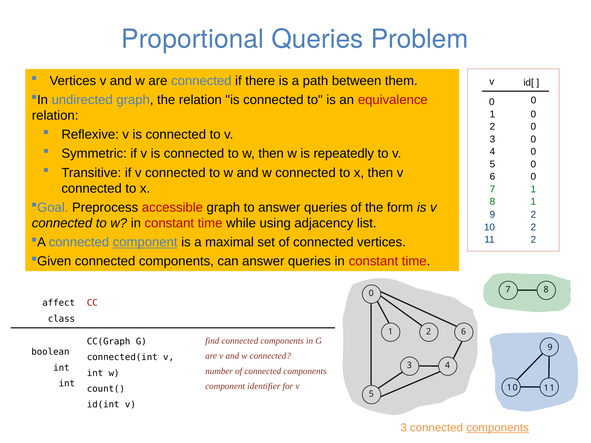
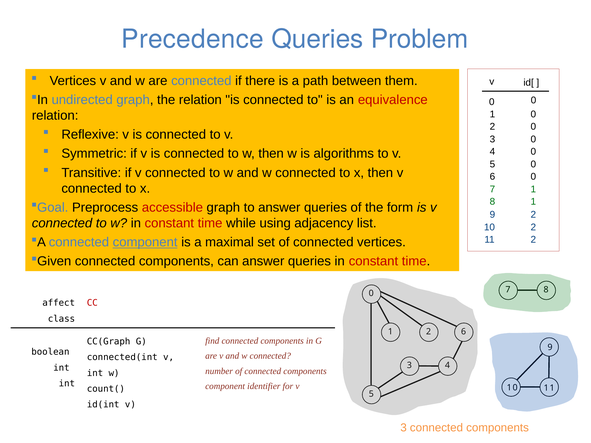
Proportional: Proportional -> Precedence (192, 39)
repeatedly: repeatedly -> algorithms (344, 154)
components underline: present -> none (498, 428)
